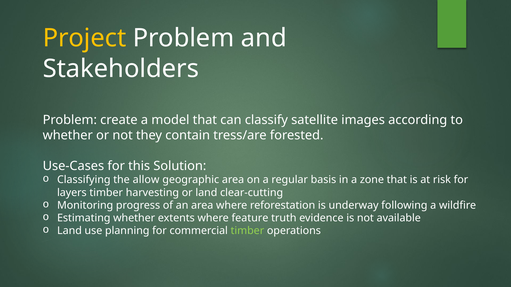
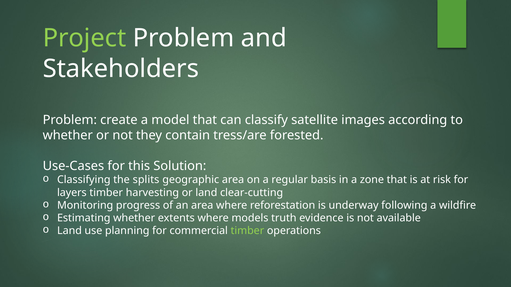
Project colour: yellow -> light green (84, 38)
allow: allow -> splits (146, 180)
feature: feature -> models (250, 218)
